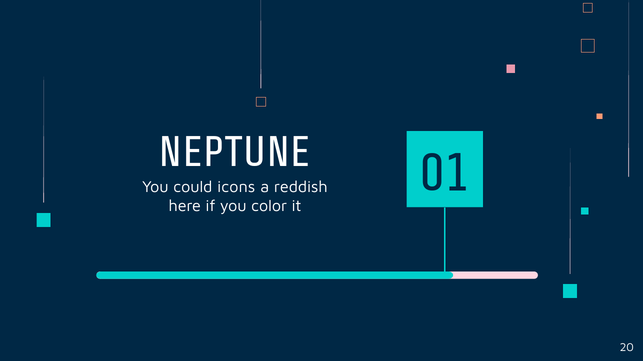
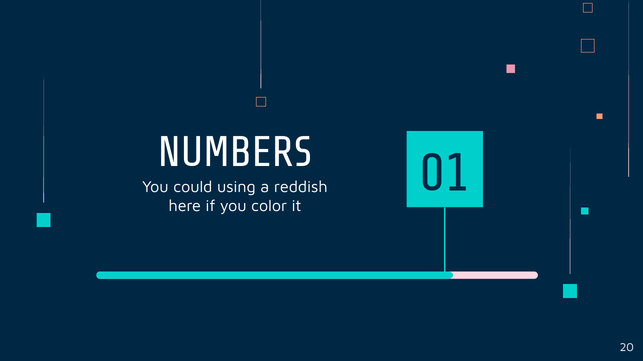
NEPTUNE: NEPTUNE -> NUMBERS (235, 152)
icons: icons -> using (236, 187)
